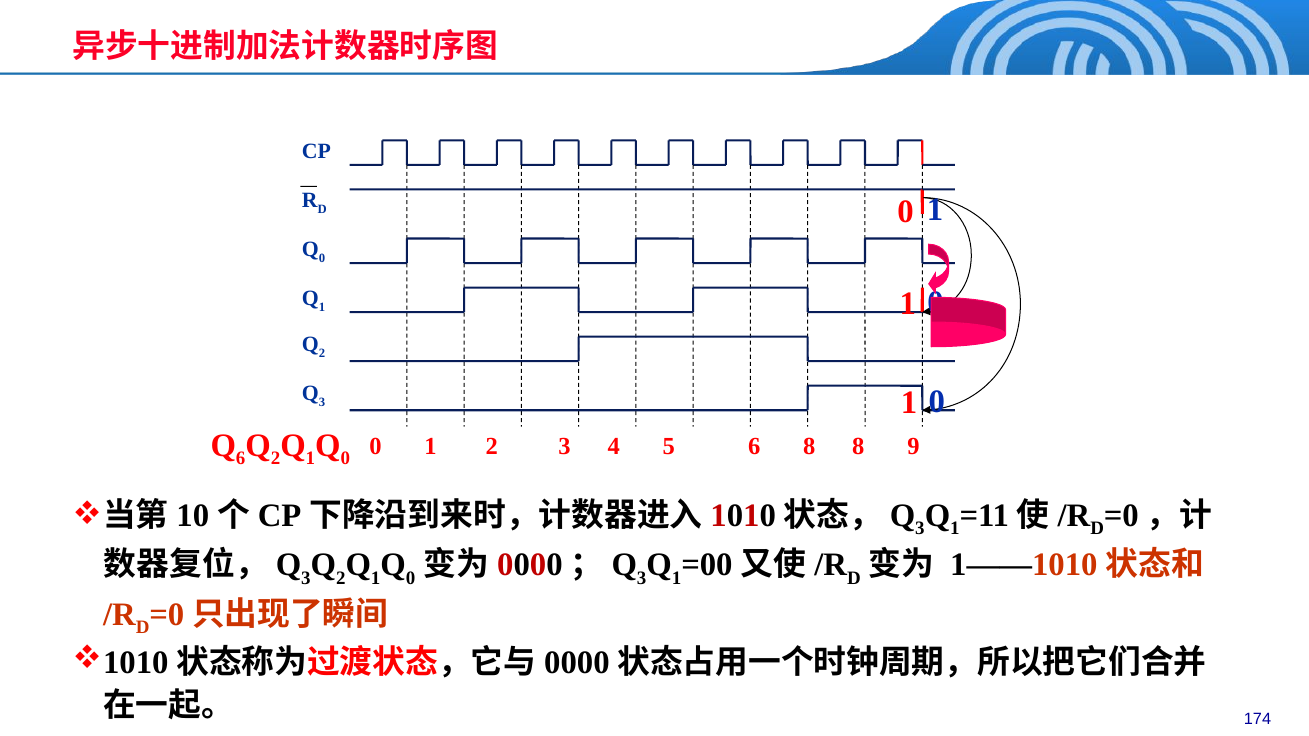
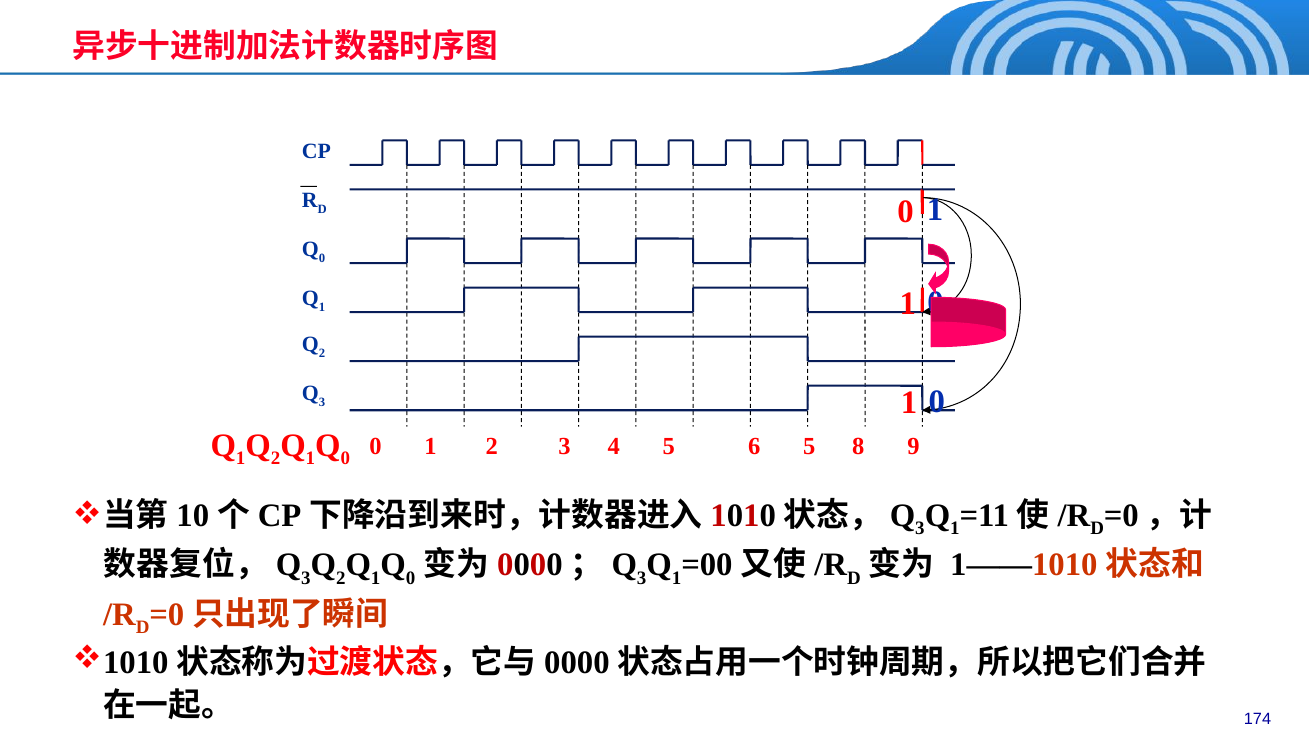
6: 6 -> 1 (241, 459)
6 8: 8 -> 5 (809, 446)
